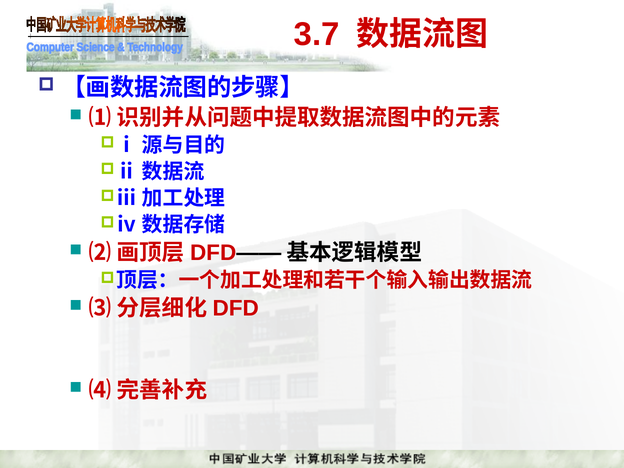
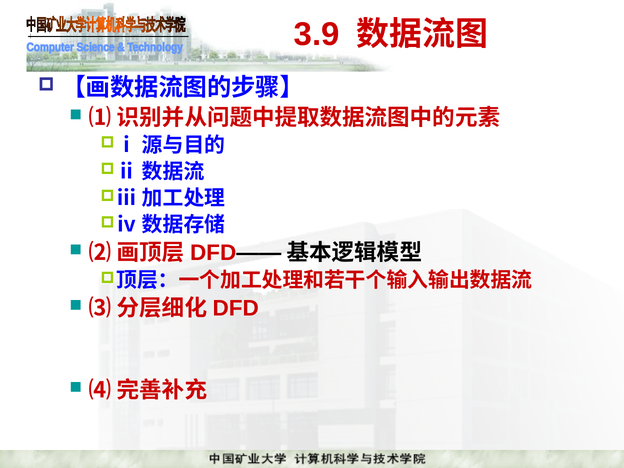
3.7: 3.7 -> 3.9 (317, 34)
